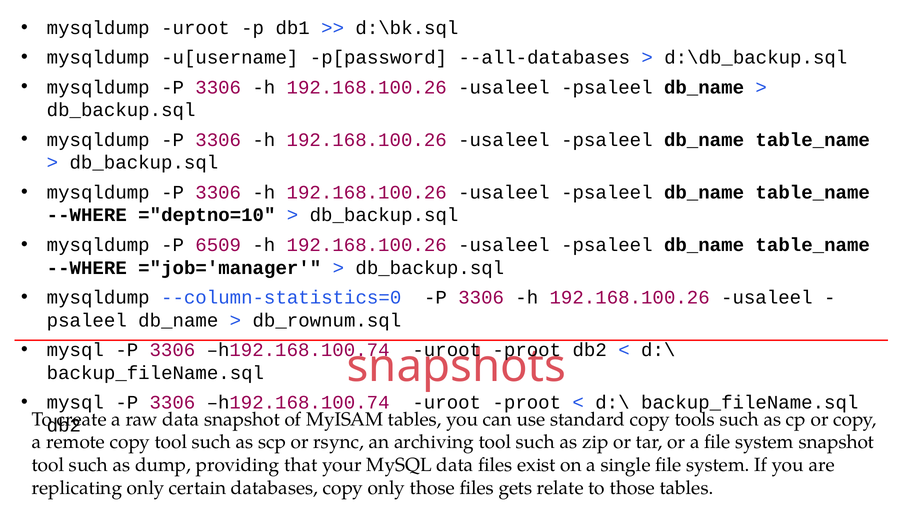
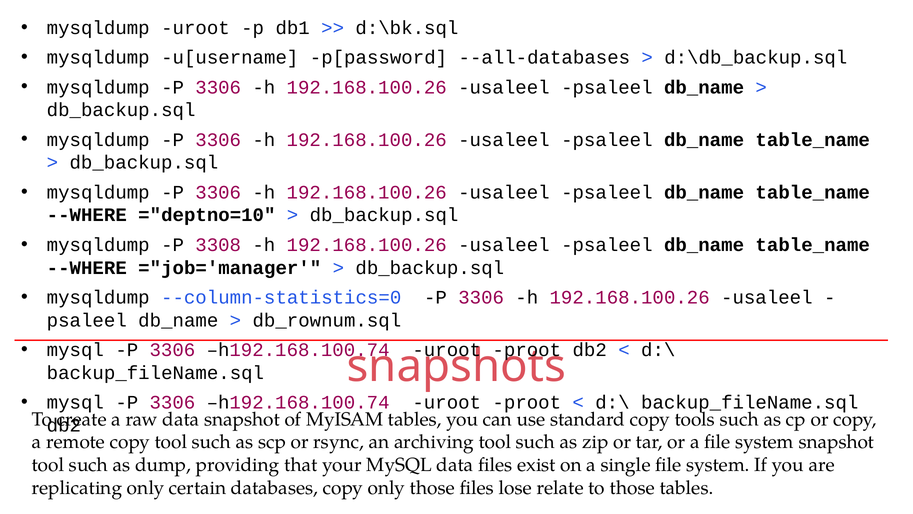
6509: 6509 -> 3308 (218, 245)
gets: gets -> lose (515, 487)
